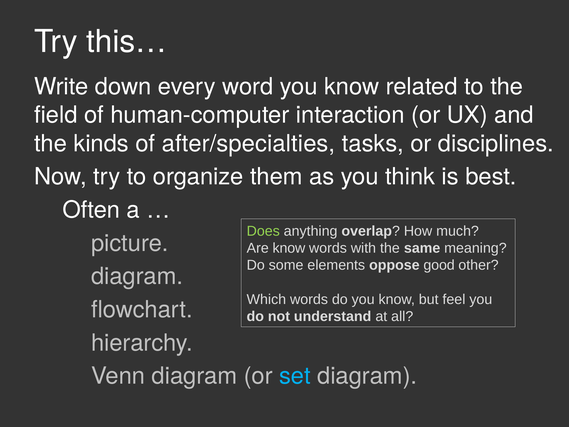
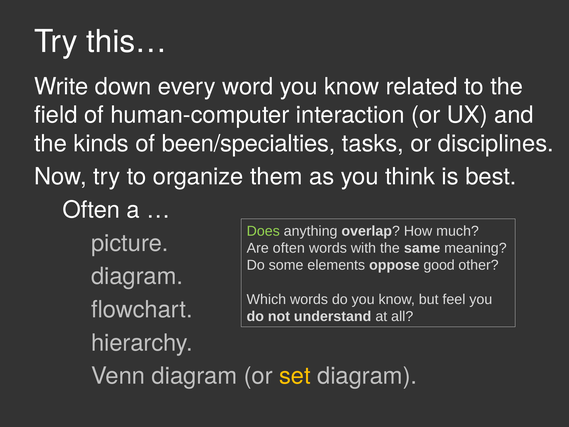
after/specialties: after/specialties -> been/specialties (249, 144)
Are know: know -> often (289, 248)
set colour: light blue -> yellow (295, 376)
